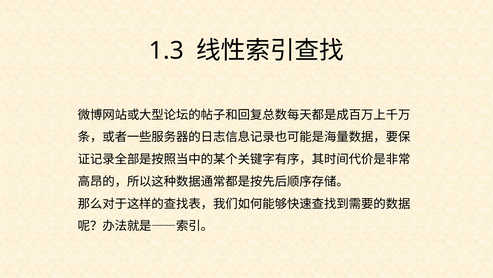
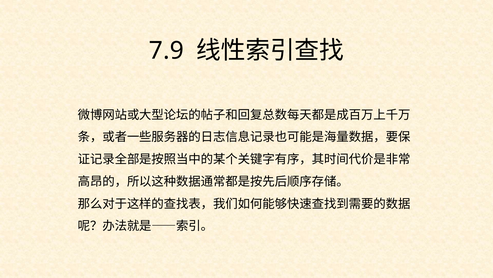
1.3: 1.3 -> 7.9 (166, 51)
